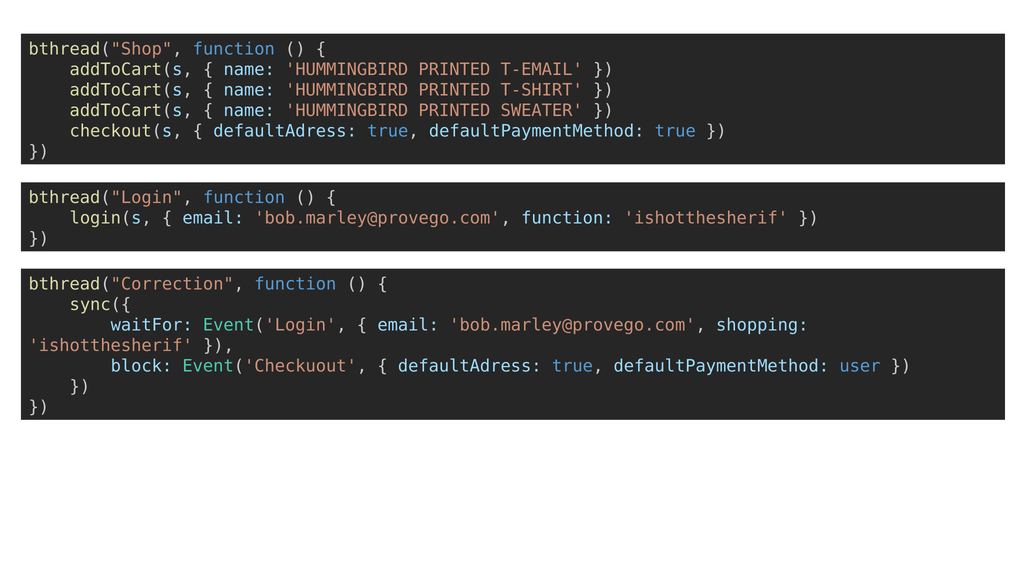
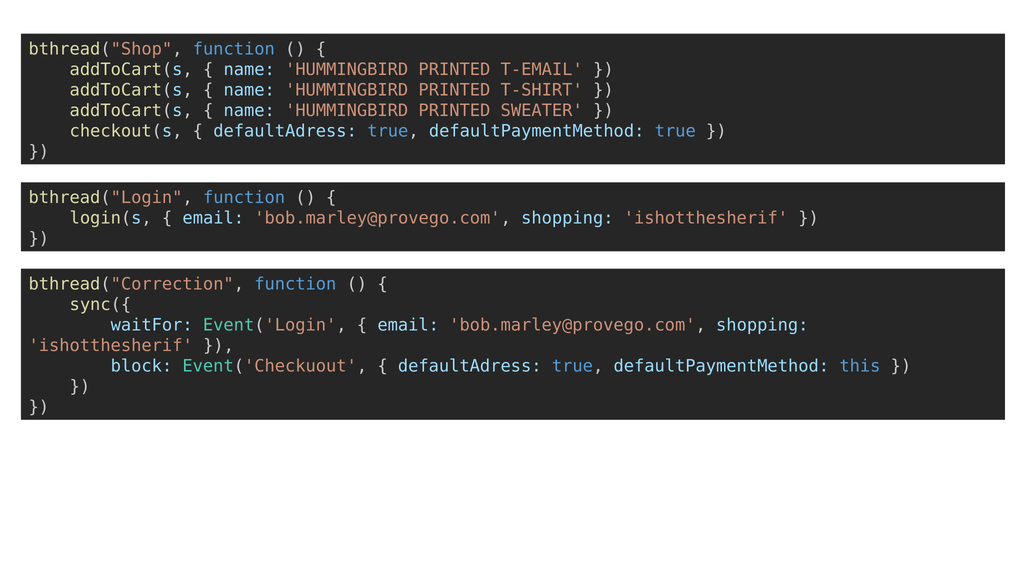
function: function -> shopping (567, 218)
user: user -> this (860, 366)
